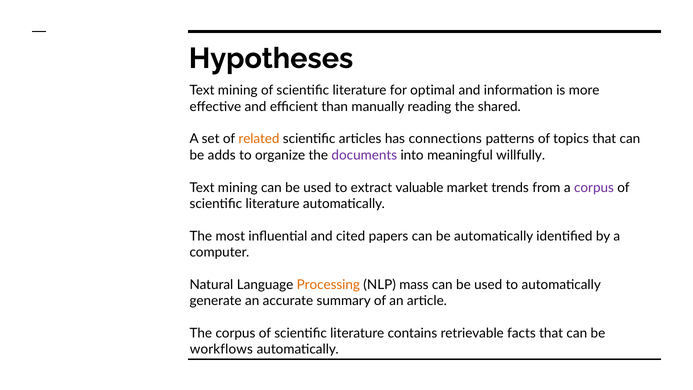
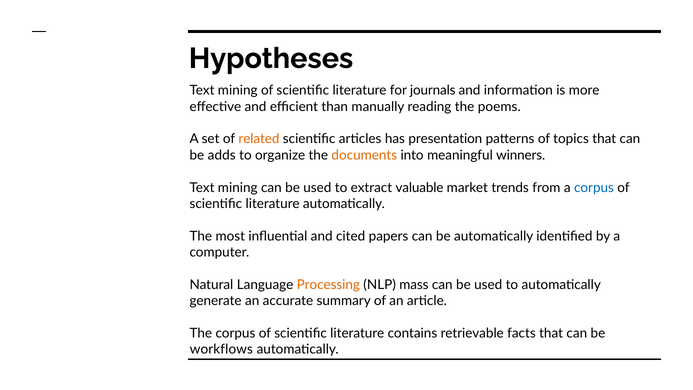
optimal: optimal -> journals (433, 90)
shared: shared -> poems (499, 107)
connections: connections -> presentation (445, 139)
documents colour: purple -> orange (364, 155)
willfully: willfully -> winners (521, 155)
corpus colour: purple -> blue (594, 188)
